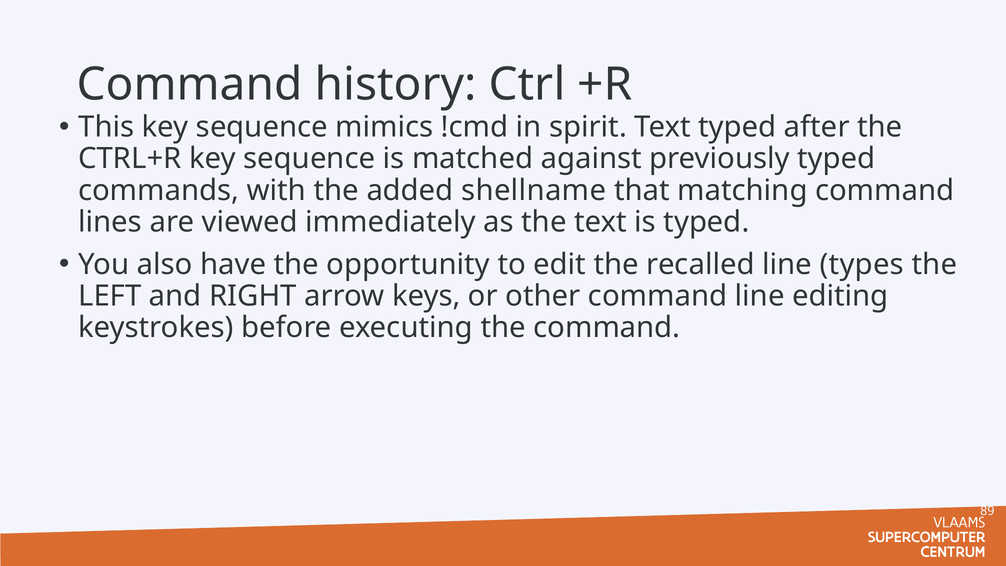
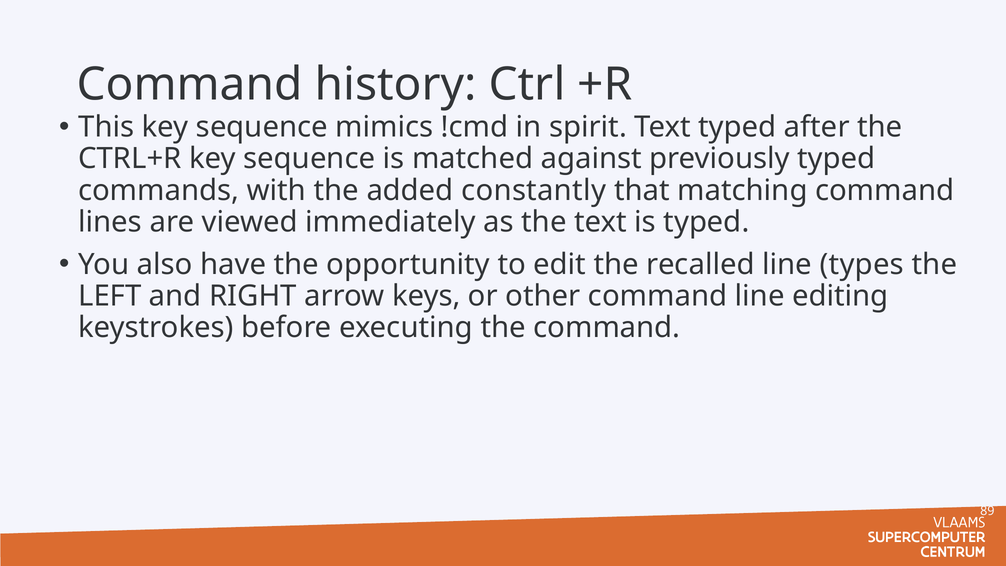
shellname: shellname -> constantly (534, 190)
